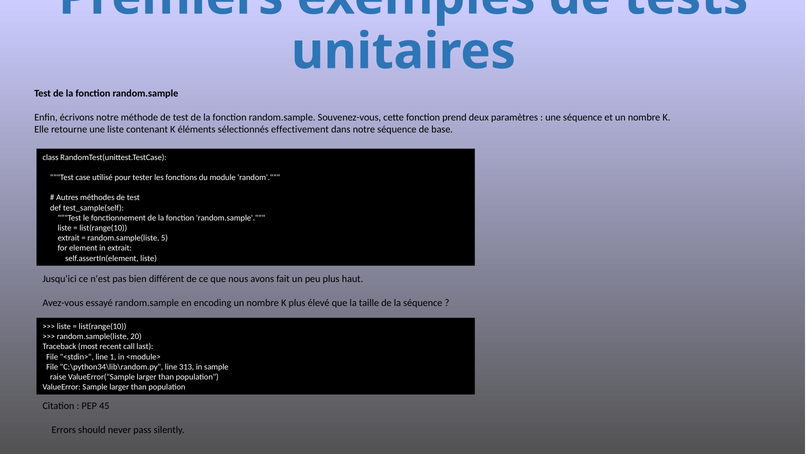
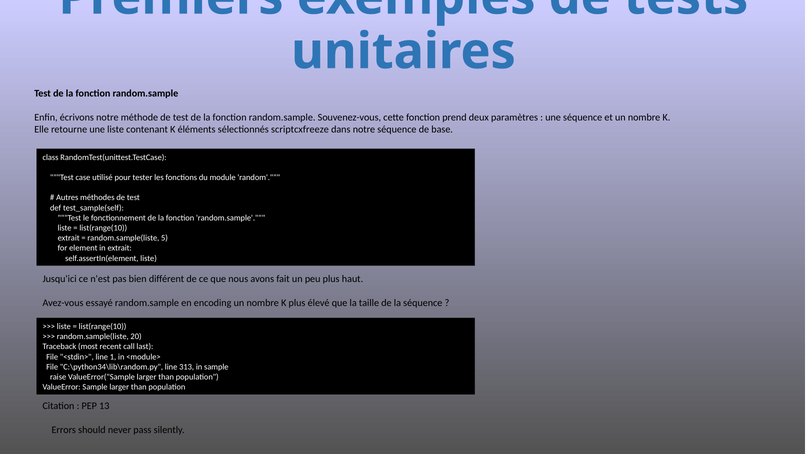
effectivement: effectivement -> scriptcxfreeze (300, 130)
45: 45 -> 13 (104, 406)
